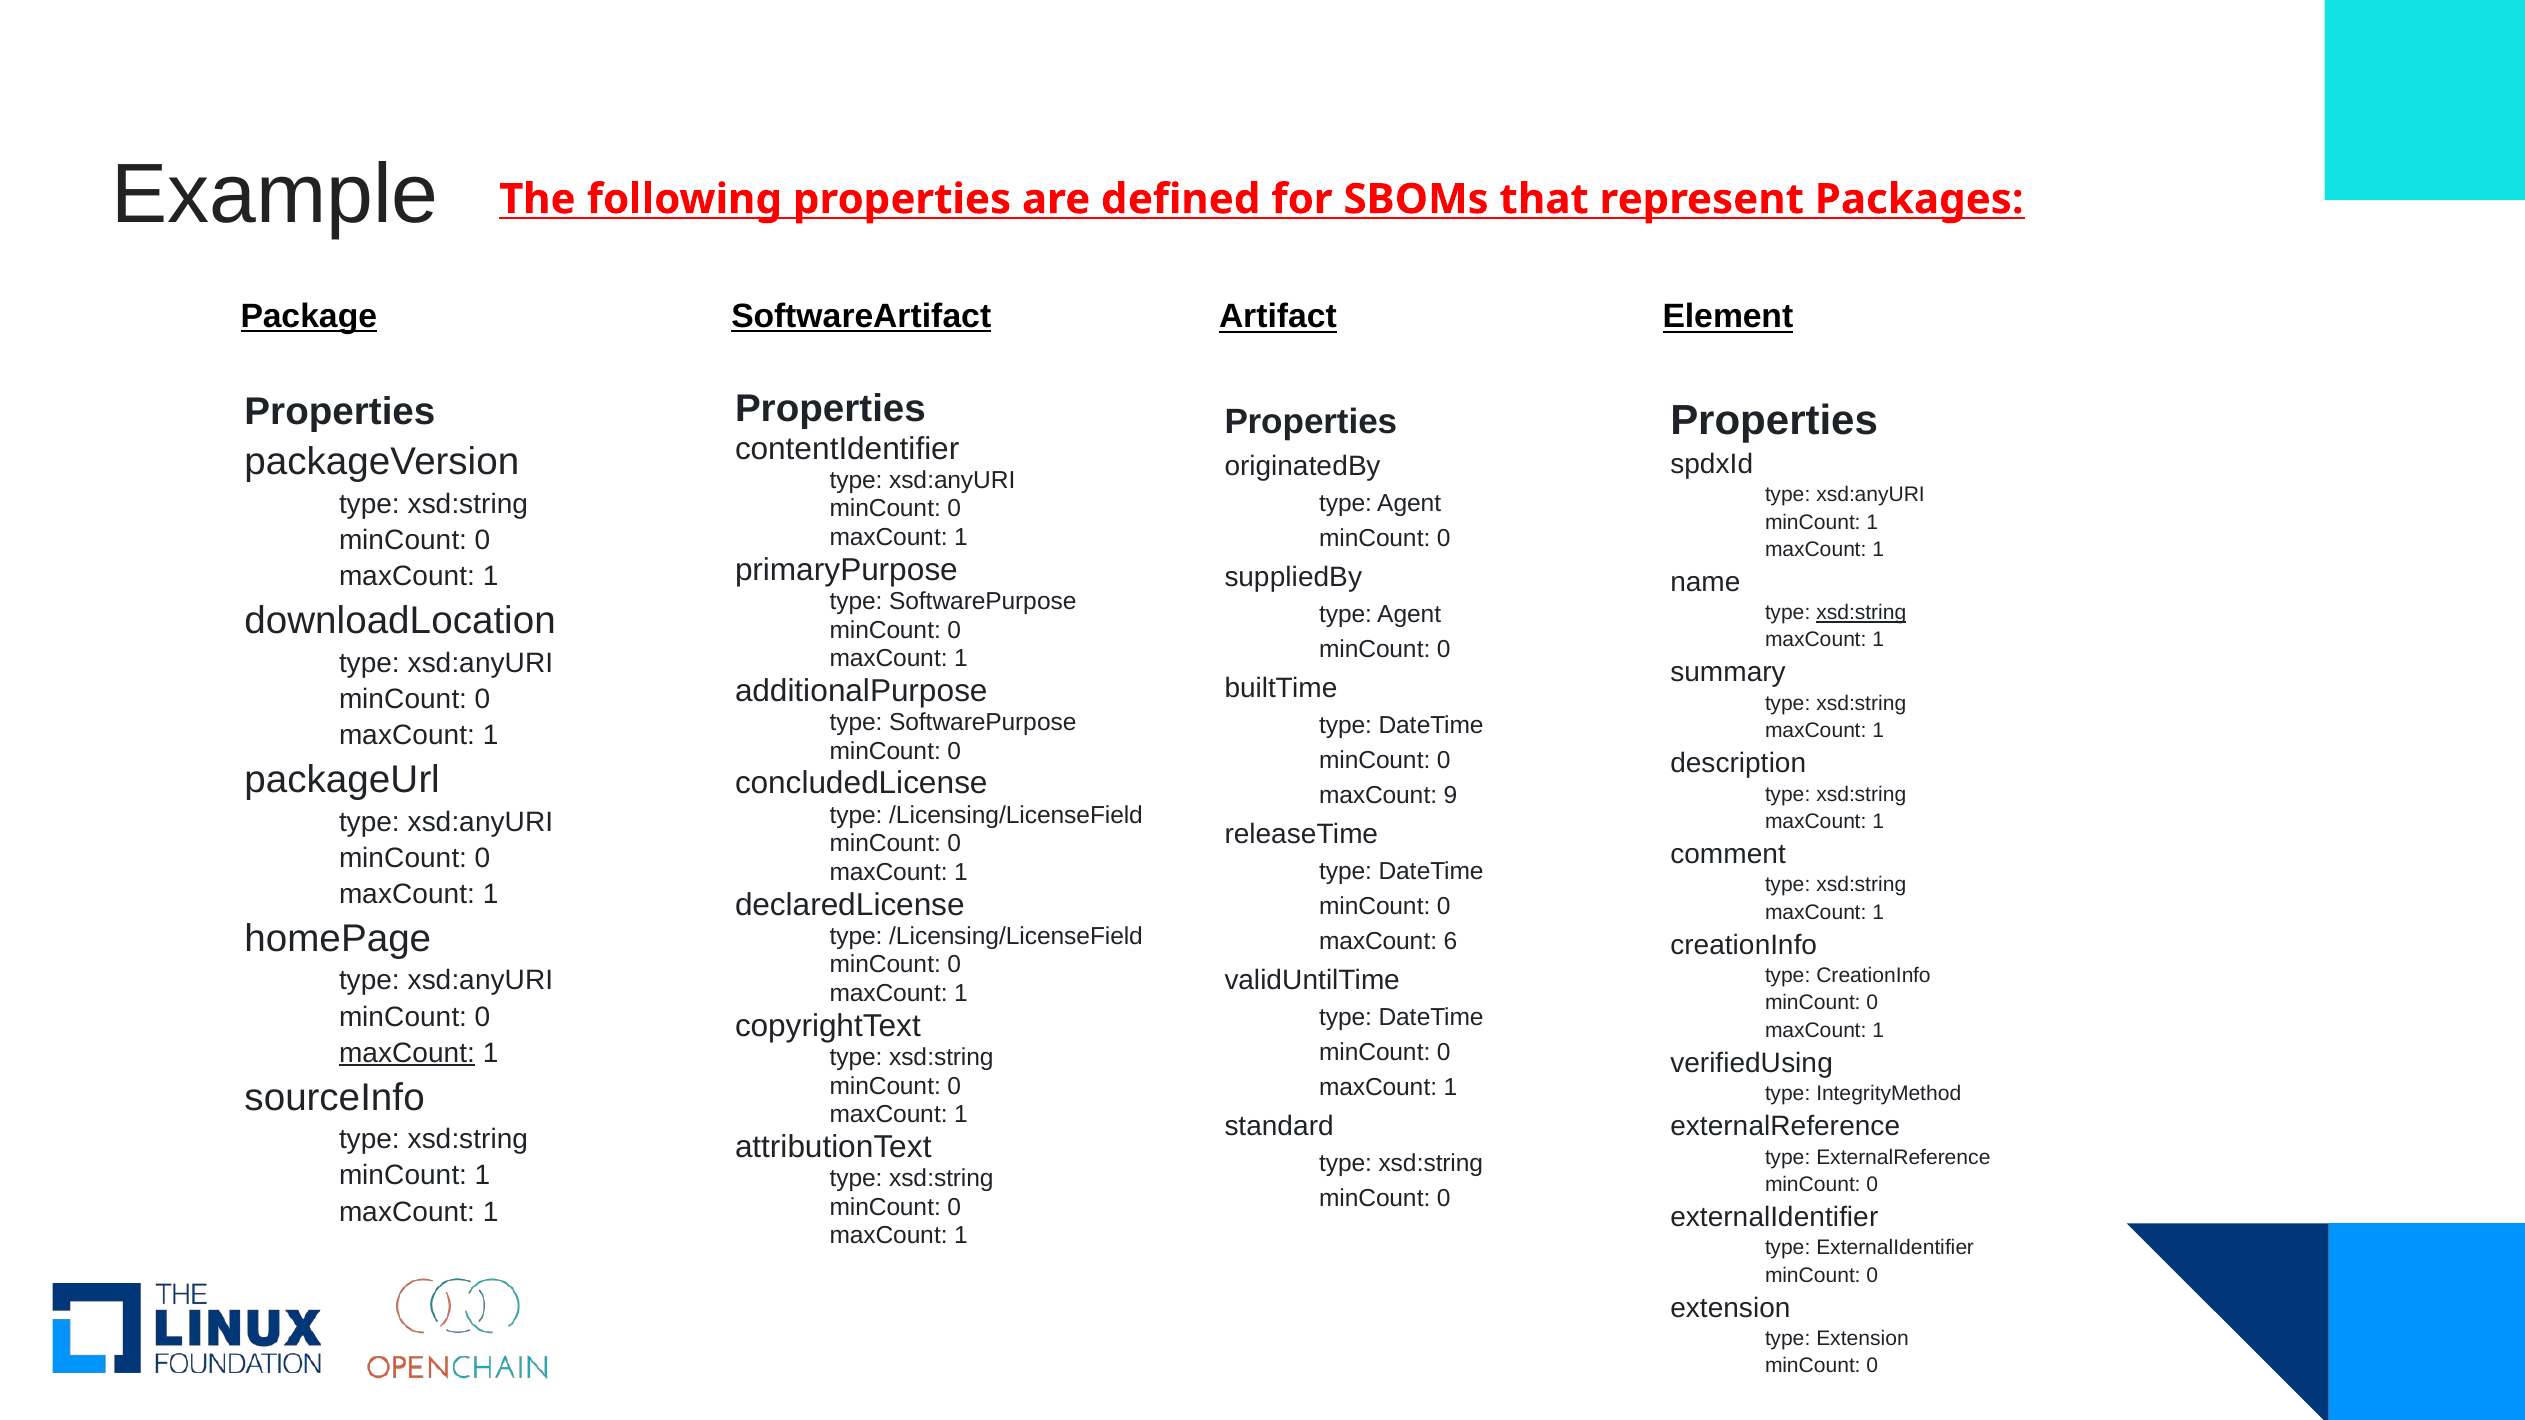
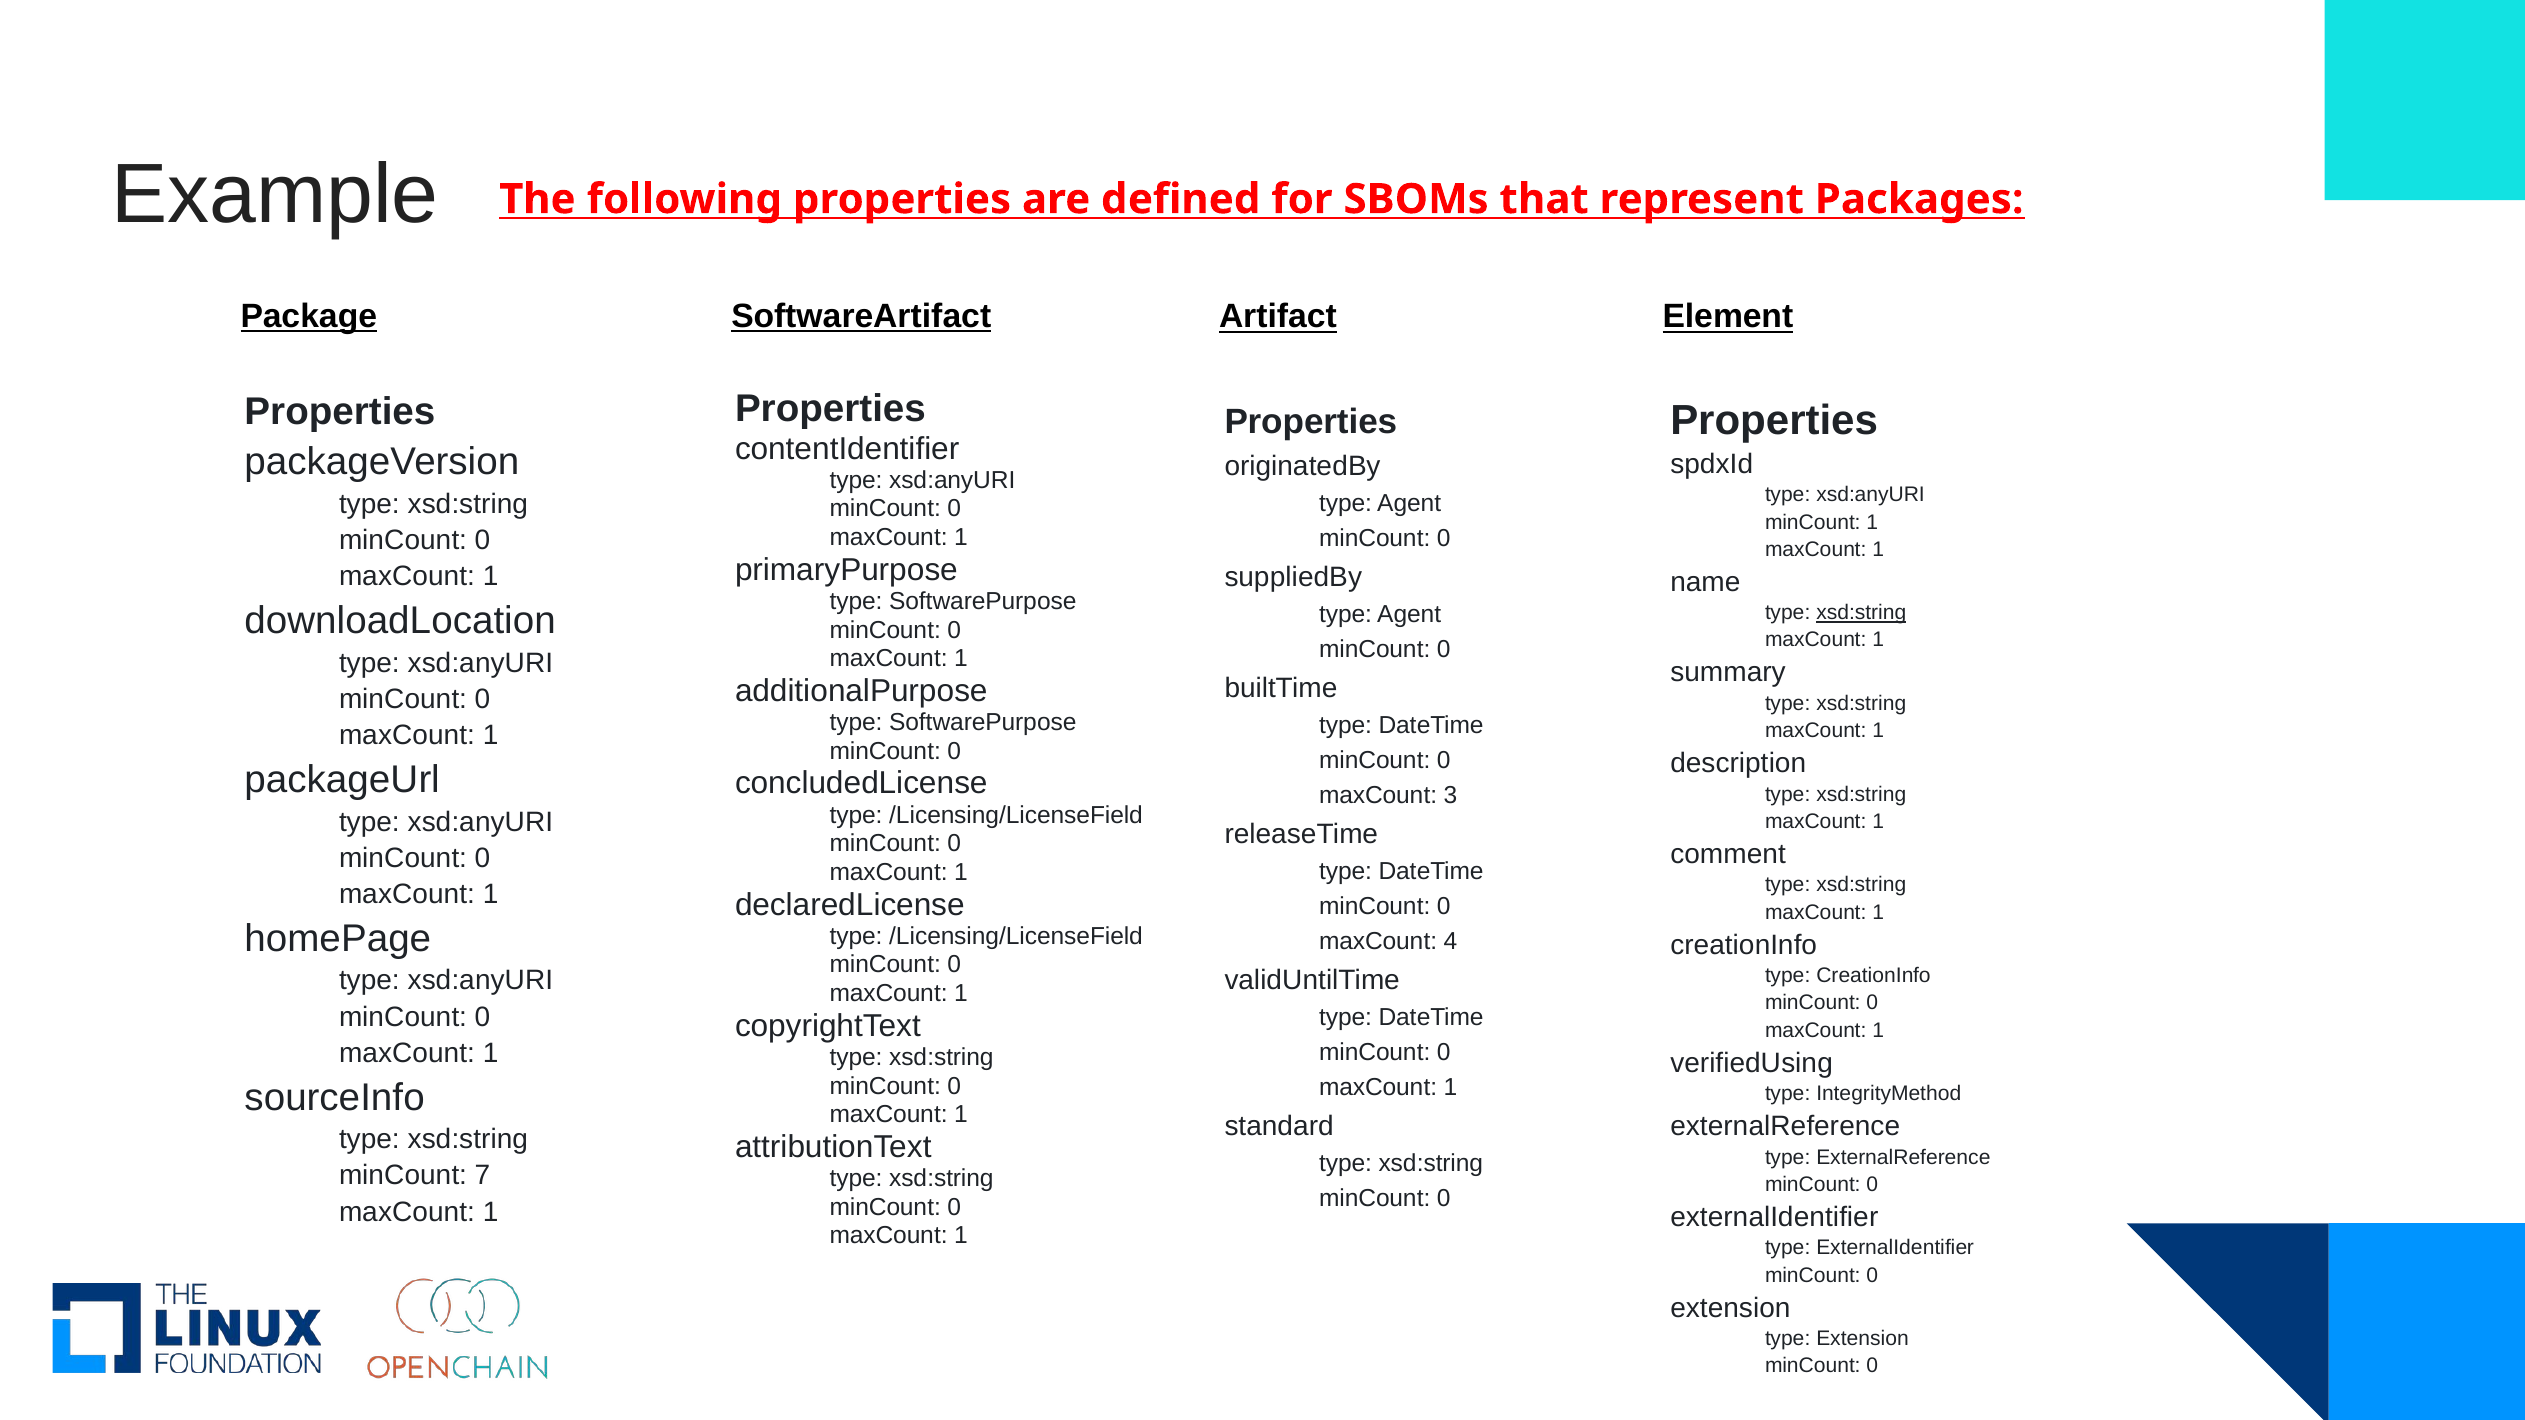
9: 9 -> 3 (1451, 796)
6: 6 -> 4 (1451, 942)
maxCount underline: present -> none (407, 1053)
1: 1 -> 7 (482, 1176)
